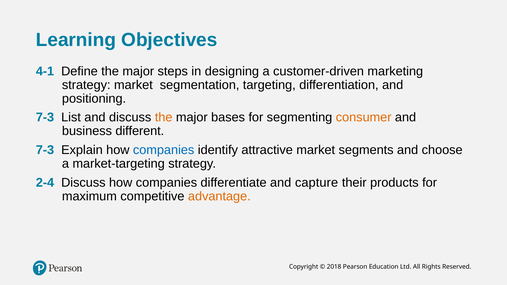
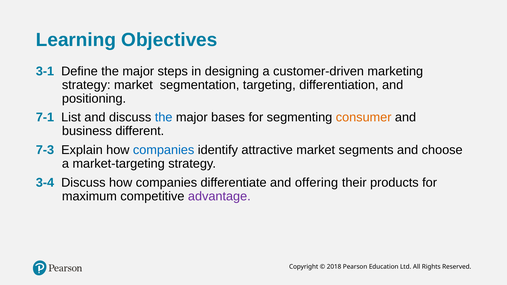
4-1: 4-1 -> 3-1 (45, 71)
7-3: 7-3 -> 7-1 (45, 118)
the colour: orange -> blue (164, 118)
2-4: 2-4 -> 3-4 (45, 183)
capture: capture -> offering (317, 183)
advantage colour: orange -> purple (219, 197)
